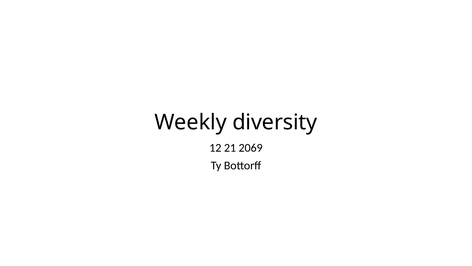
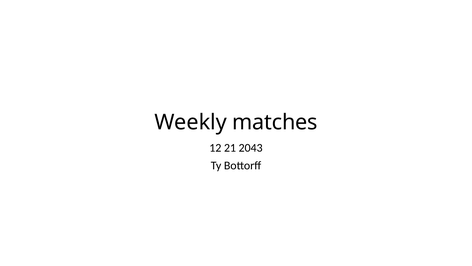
diversity: diversity -> matches (275, 122)
2069: 2069 -> 2043 (251, 148)
